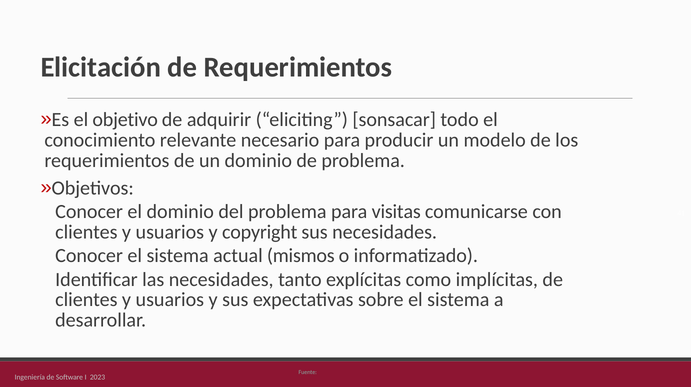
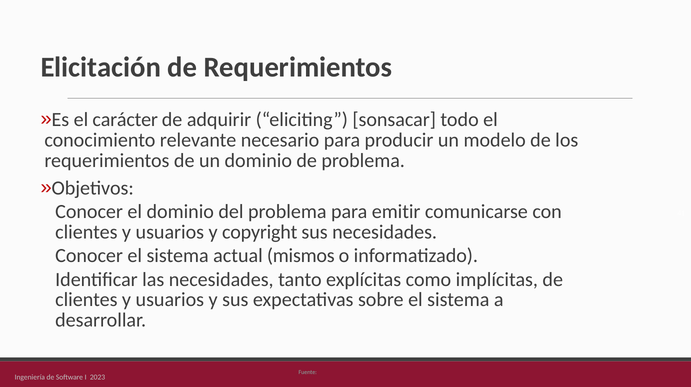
objetivo: objetivo -> carácter (125, 120)
visitas: visitas -> emitir (396, 212)
